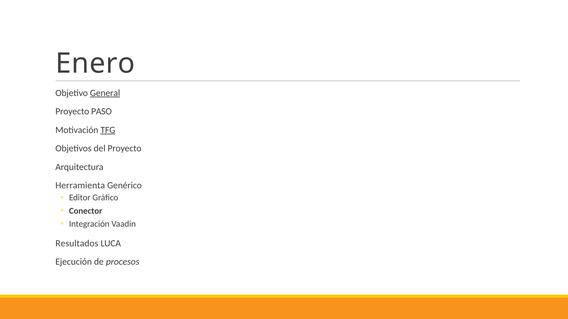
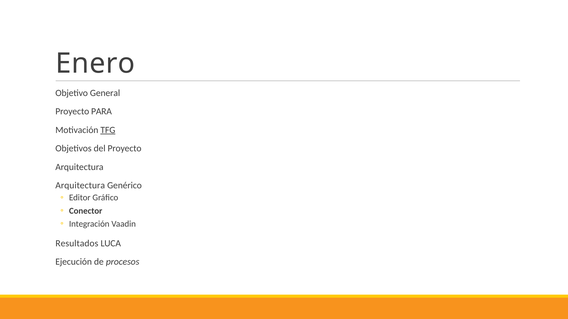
General underline: present -> none (105, 93)
PASO: PASO -> PARA (101, 112)
Herramienta: Herramienta -> Arquitectura (80, 186)
